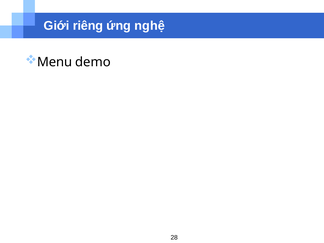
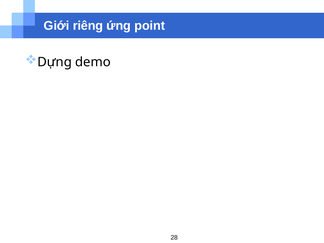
nghệ: nghệ -> point (150, 26)
Menu: Menu -> Dựng (55, 62)
